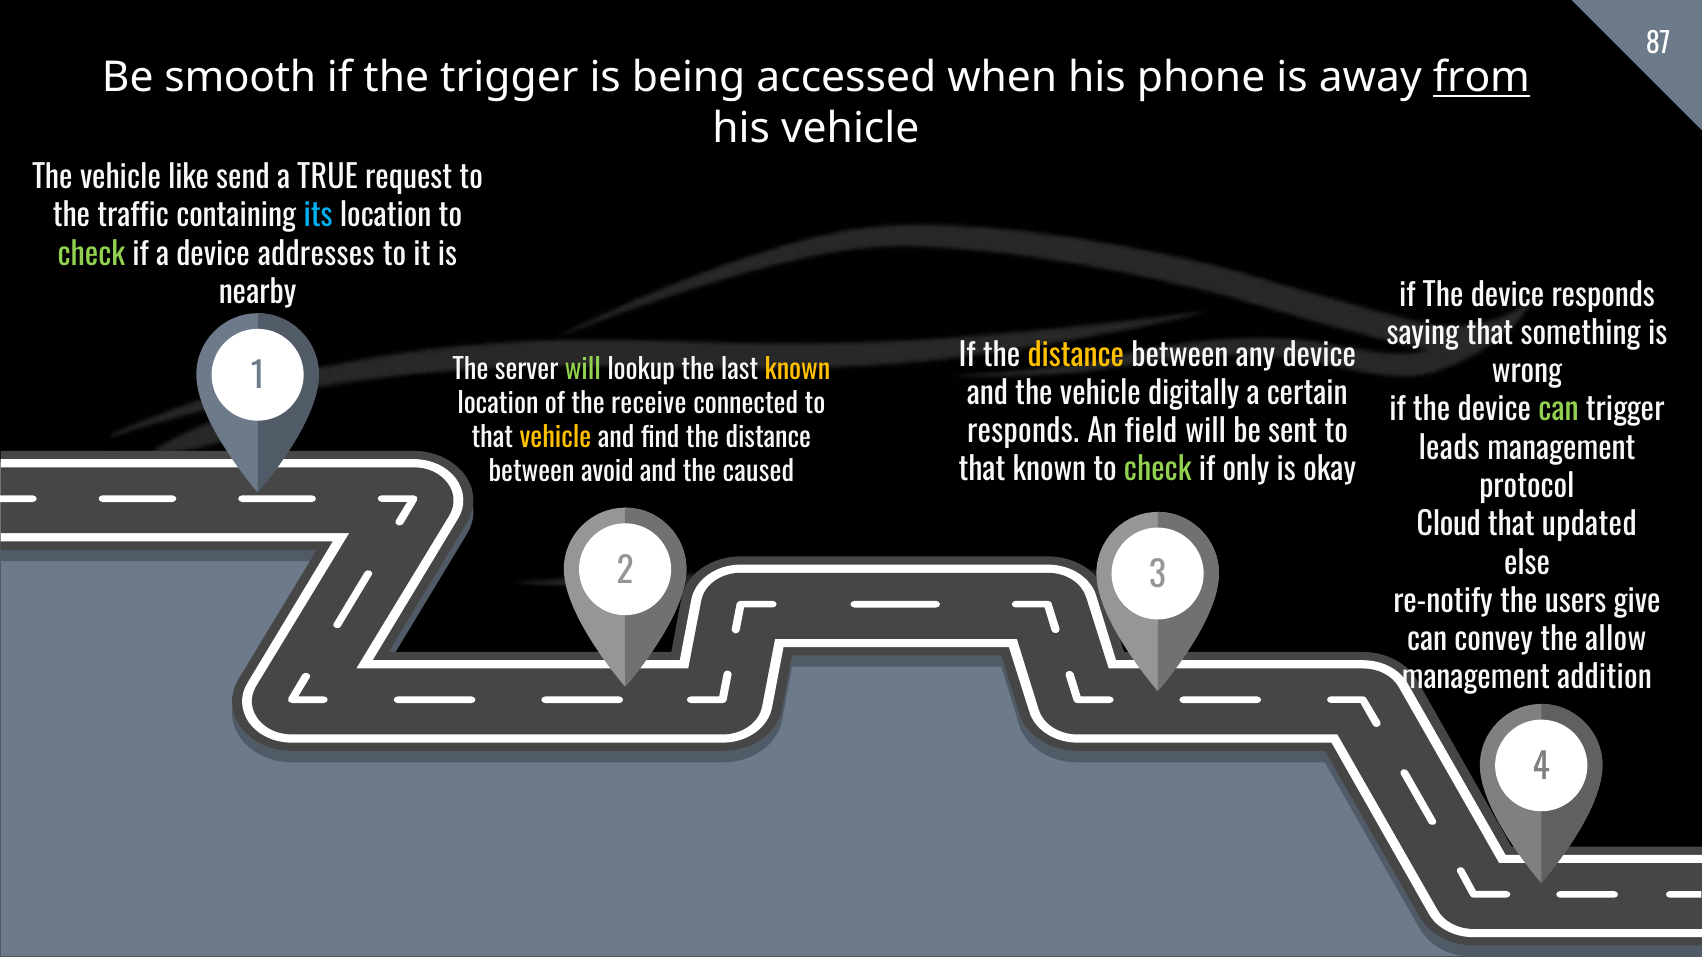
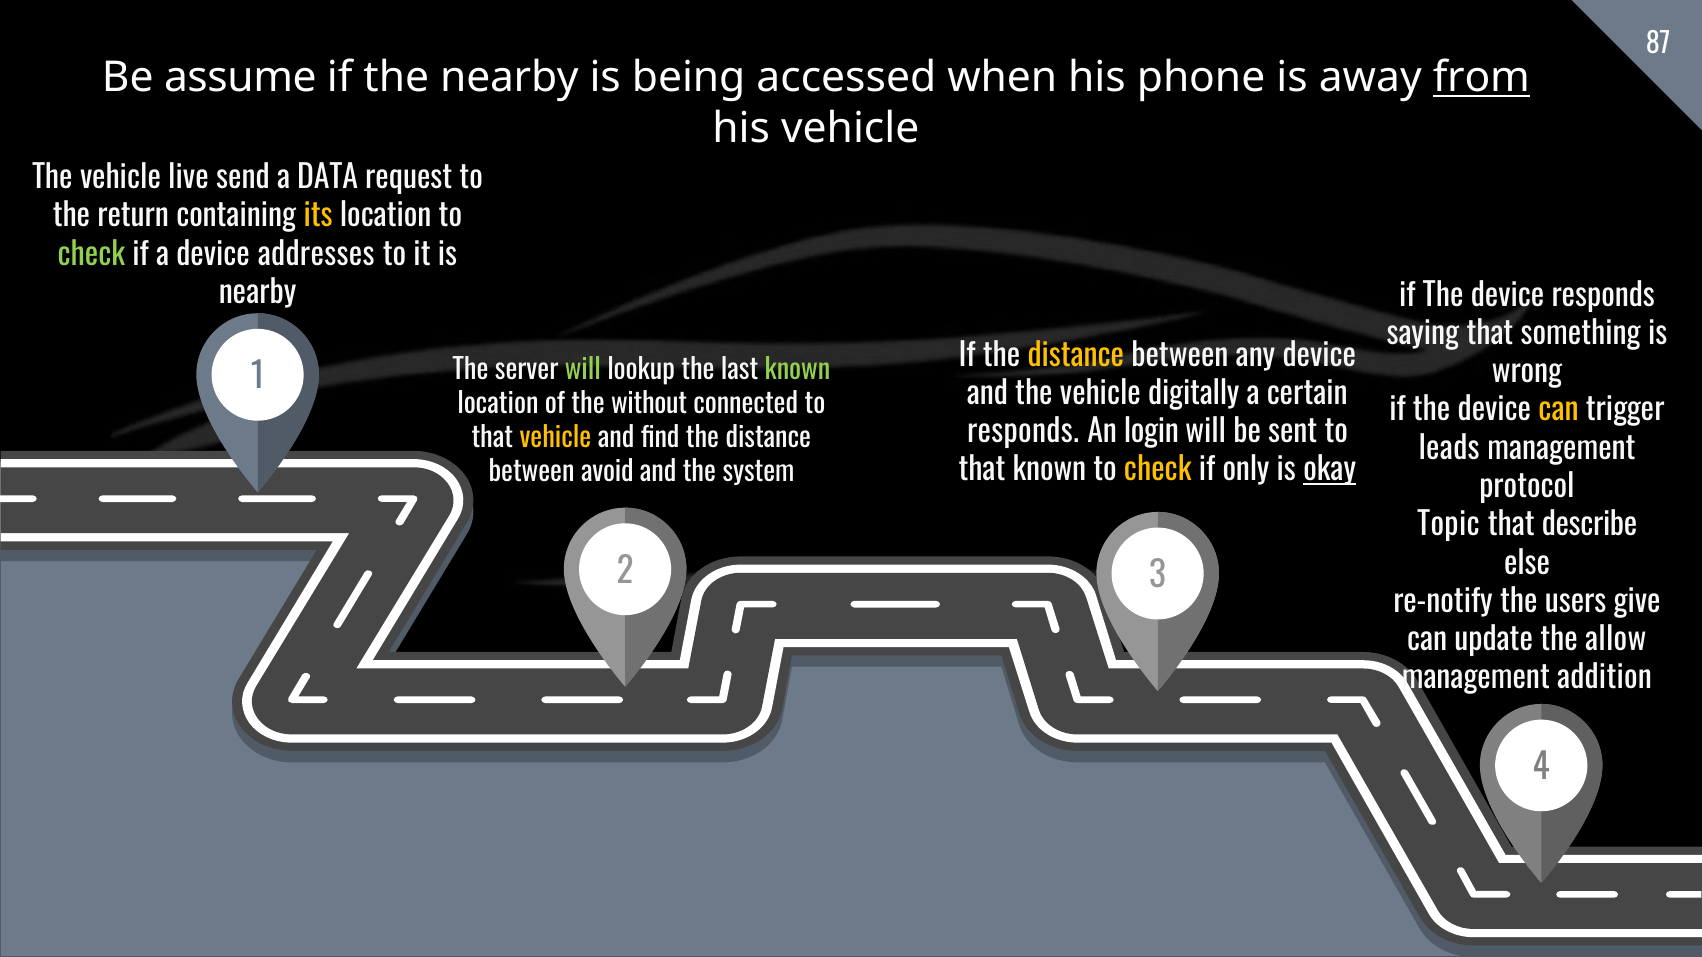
smooth: smooth -> assume (240, 78)
the trigger: trigger -> nearby (509, 78)
like: like -> live (189, 178)
TRUE: TRUE -> DATA (328, 178)
traffic: traffic -> return (133, 216)
its colour: light blue -> yellow (318, 216)
known colour: yellow -> light green (797, 370)
receive: receive -> without (649, 404)
can colour: light green -> yellow (1559, 411)
field: field -> login (1151, 432)
check colour: light green -> yellow (1158, 471)
okay underline: none -> present (1330, 471)
caused: caused -> system (758, 472)
Cloud: Cloud -> Topic (1448, 525)
updated: updated -> describe (1590, 525)
convey: convey -> update (1494, 640)
